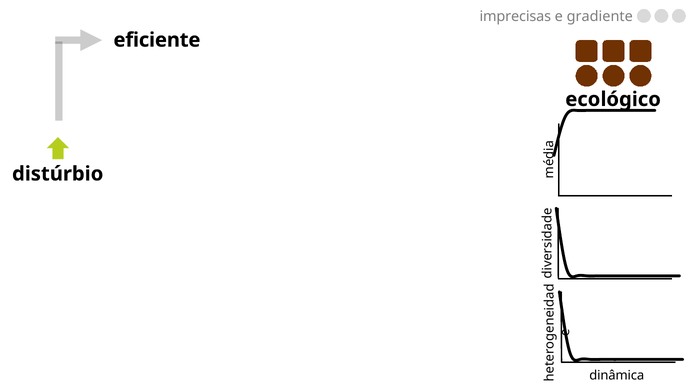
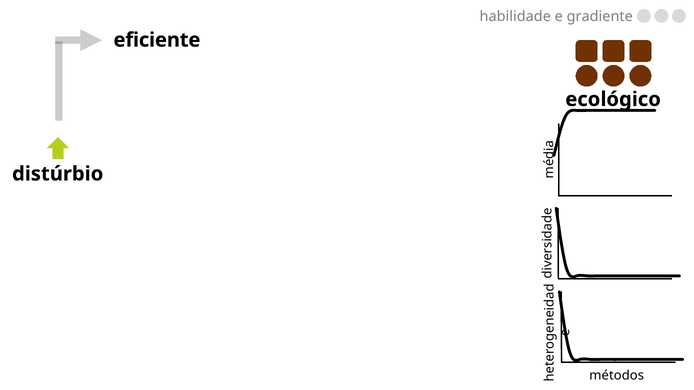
imprecisas: imprecisas -> habilidade (515, 16)
dinâmica: dinâmica -> métodos (617, 376)
